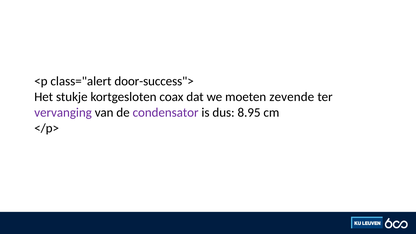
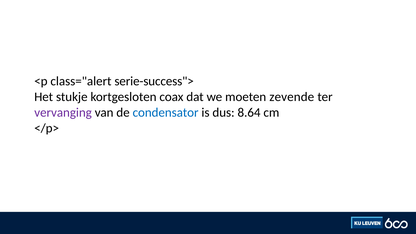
door-success">: door-success"> -> serie-success"> (154, 81)
condensator colour: purple -> blue (166, 113)
8.95: 8.95 -> 8.64 (249, 113)
